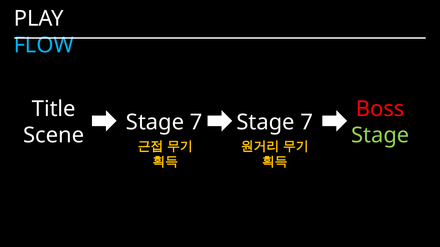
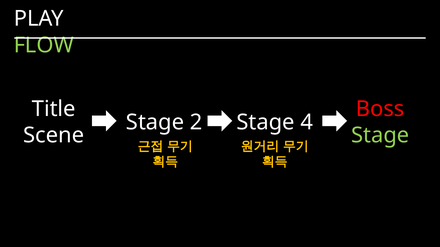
FLOW colour: light blue -> light green (44, 45)
7: 7 -> 2 (196, 122)
7: 7 -> 4 (307, 122)
